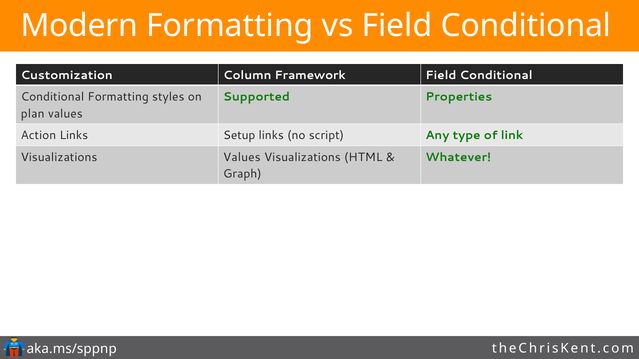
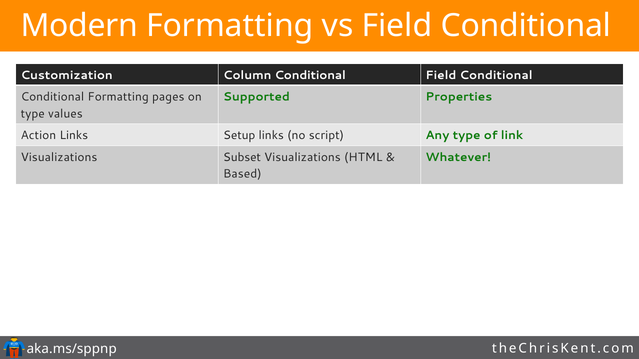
Column Framework: Framework -> Conditional (310, 75)
styles: styles -> pages (168, 97)
plan: plan -> type (33, 114)
Visualizations Values: Values -> Subset (242, 157)
Graph: Graph -> Based (242, 174)
